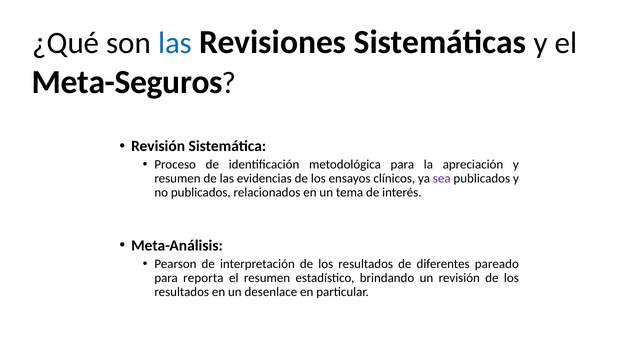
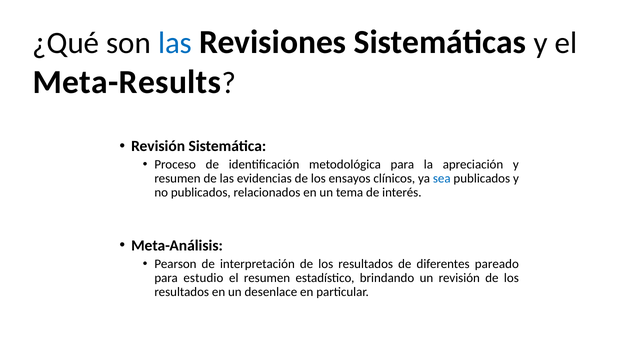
Meta-Seguros: Meta-Seguros -> Meta-Results (127, 82)
sea colour: purple -> blue (442, 178)
reporta: reporta -> estudio (203, 278)
